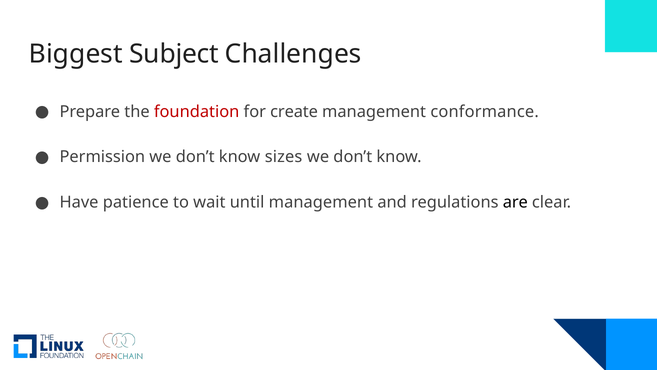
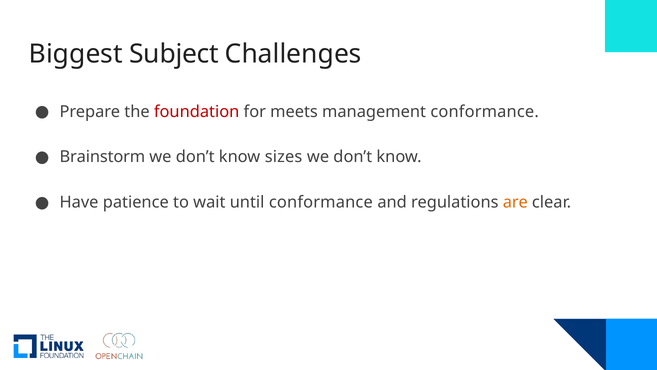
create: create -> meets (294, 112)
Permission: Permission -> Brainstorm (102, 157)
until management: management -> conformance (321, 202)
are colour: black -> orange (515, 202)
